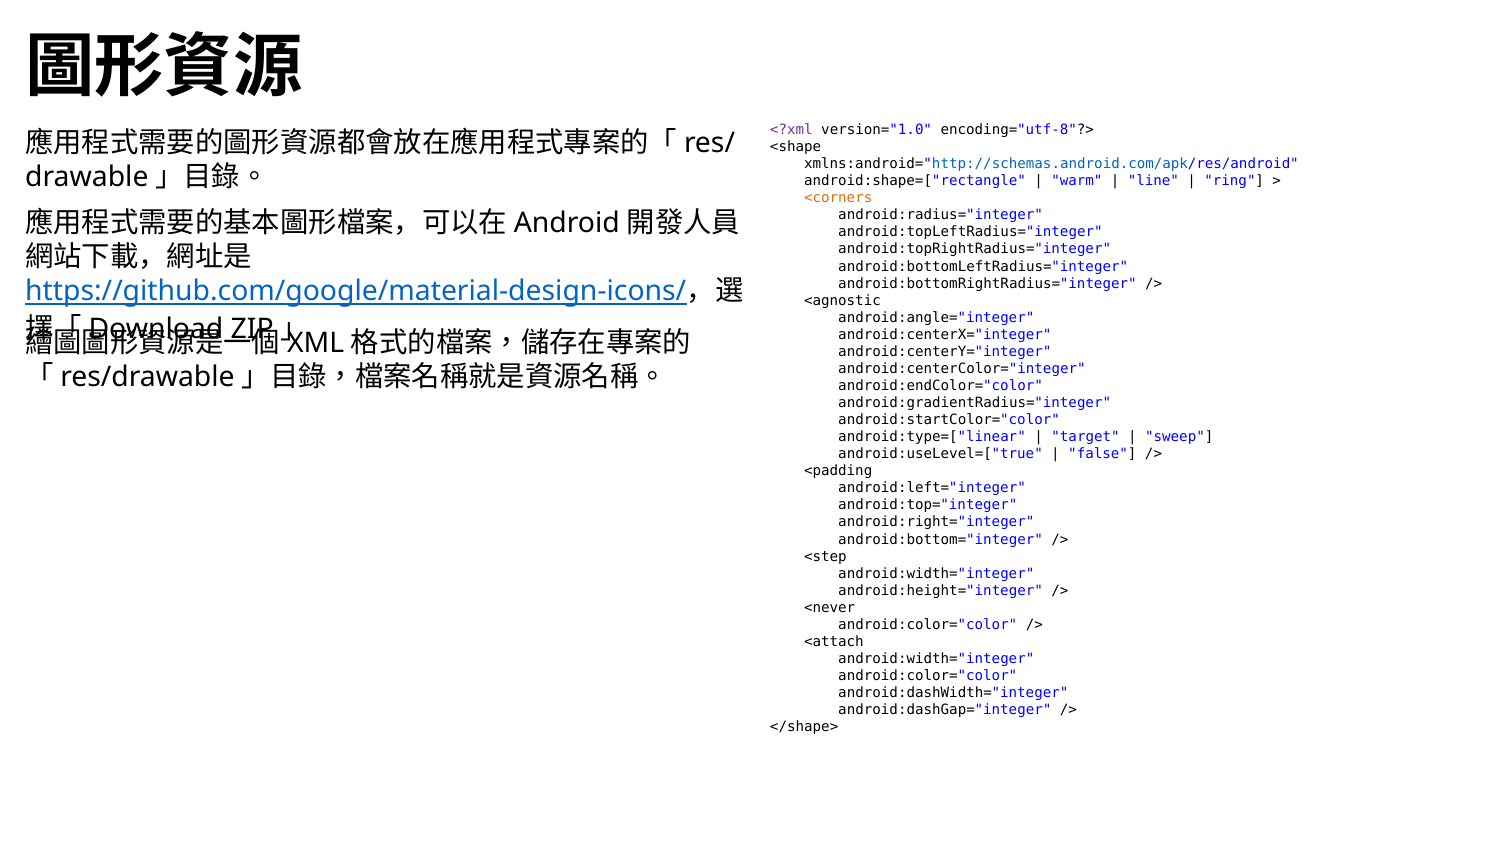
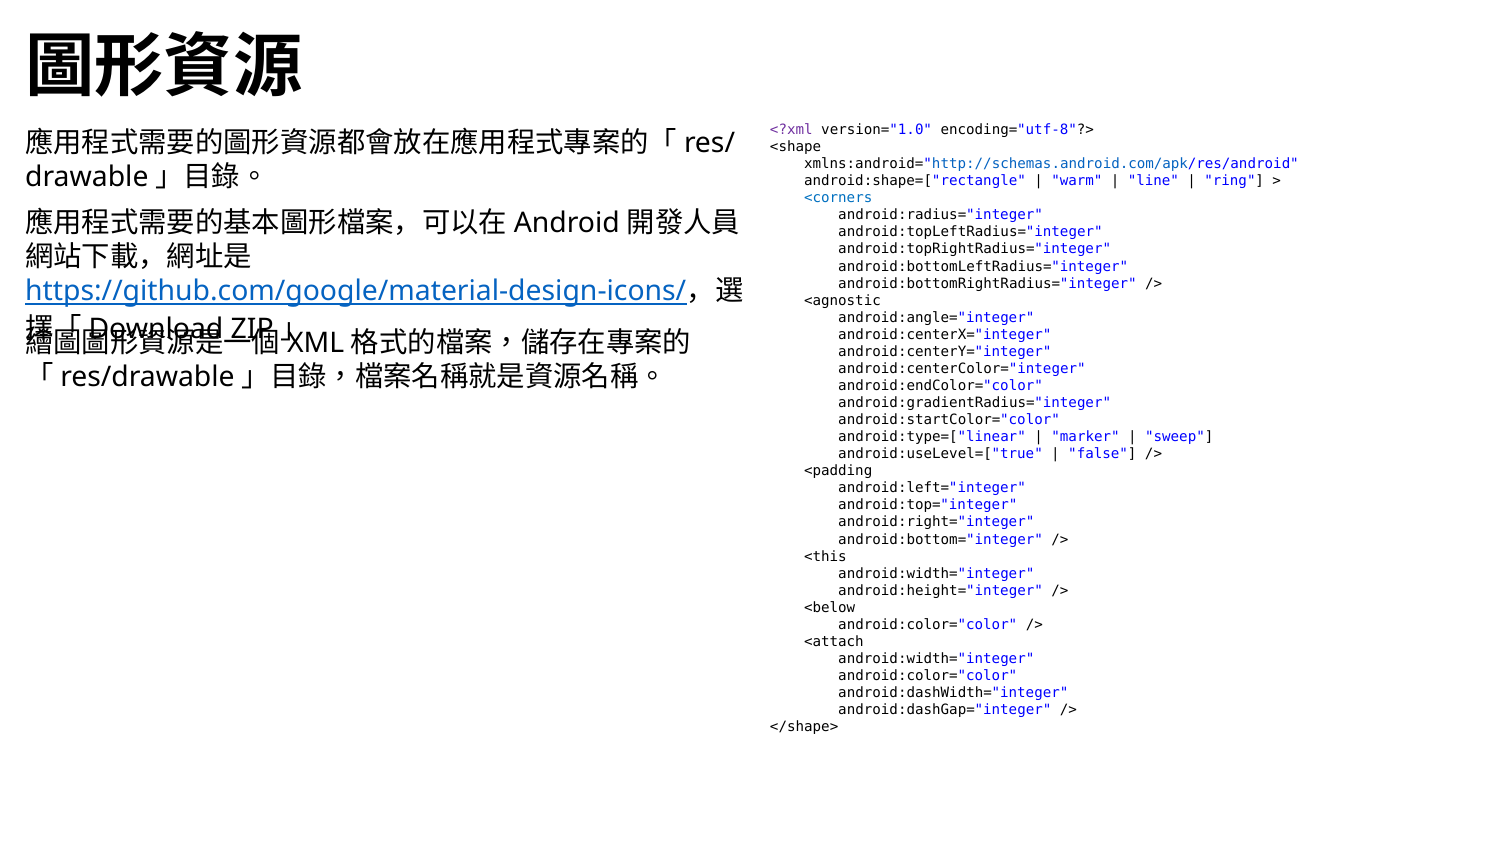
<corners colour: orange -> blue (838, 198)
target: target -> marker (1086, 437)
<step: <step -> <this (825, 556)
<never: <never -> <below (830, 607)
